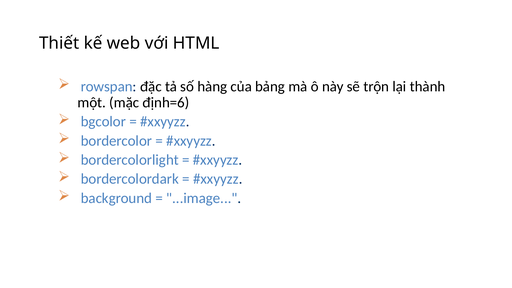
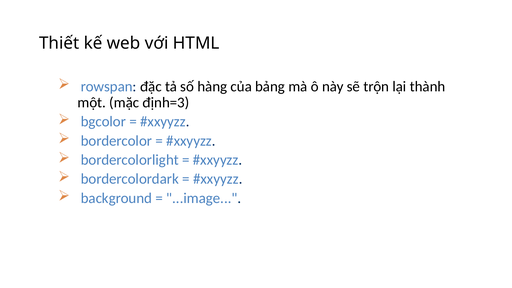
định=6: định=6 -> định=3 (166, 103)
